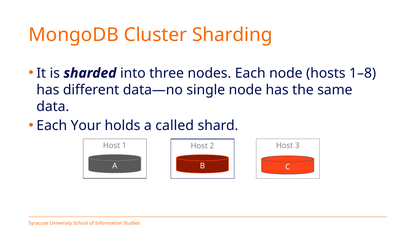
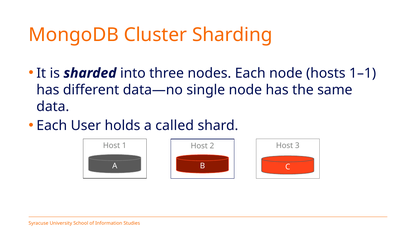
1–8: 1–8 -> 1–1 (363, 73)
Your: Your -> User (86, 126)
